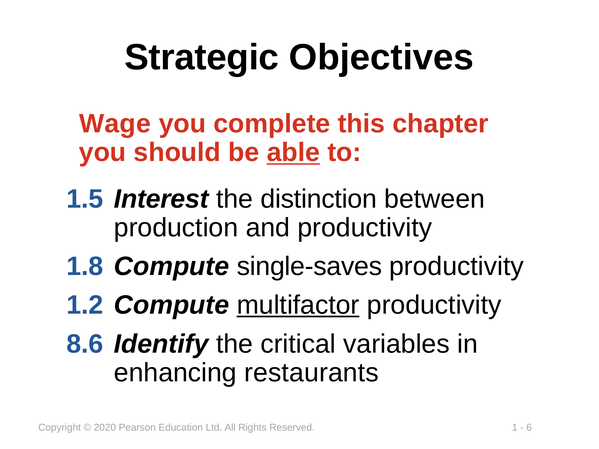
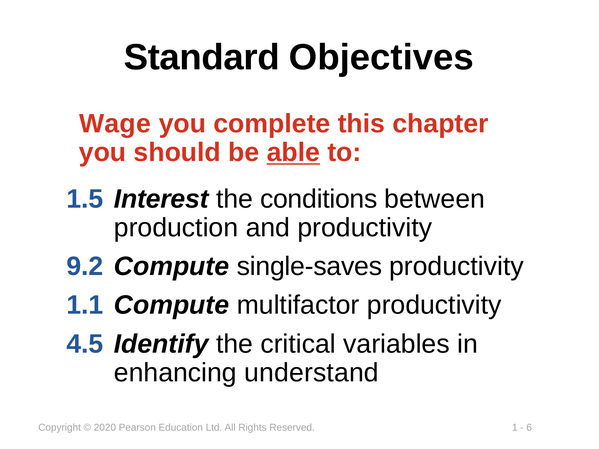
Strategic: Strategic -> Standard (202, 57)
distinction: distinction -> conditions (319, 199)
1.8: 1.8 -> 9.2 (85, 267)
1.2: 1.2 -> 1.1 (85, 305)
multifactor underline: present -> none (298, 305)
8.6: 8.6 -> 4.5 (85, 344)
restaurants: restaurants -> understand (311, 373)
